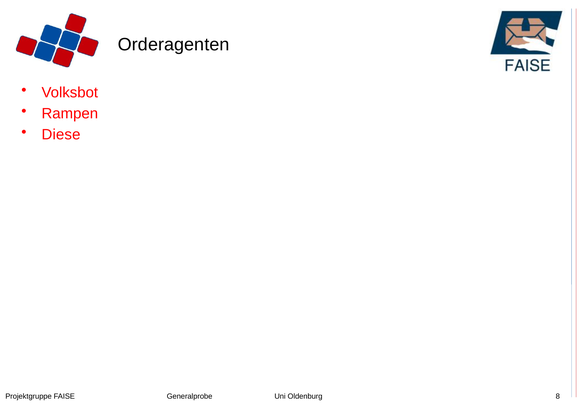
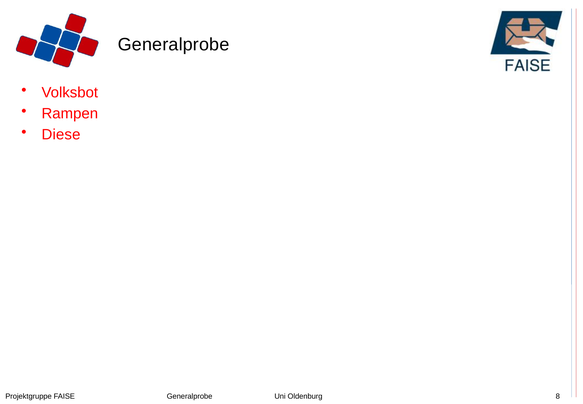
Orderagenten: Orderagenten -> Generalprobe (174, 45)
